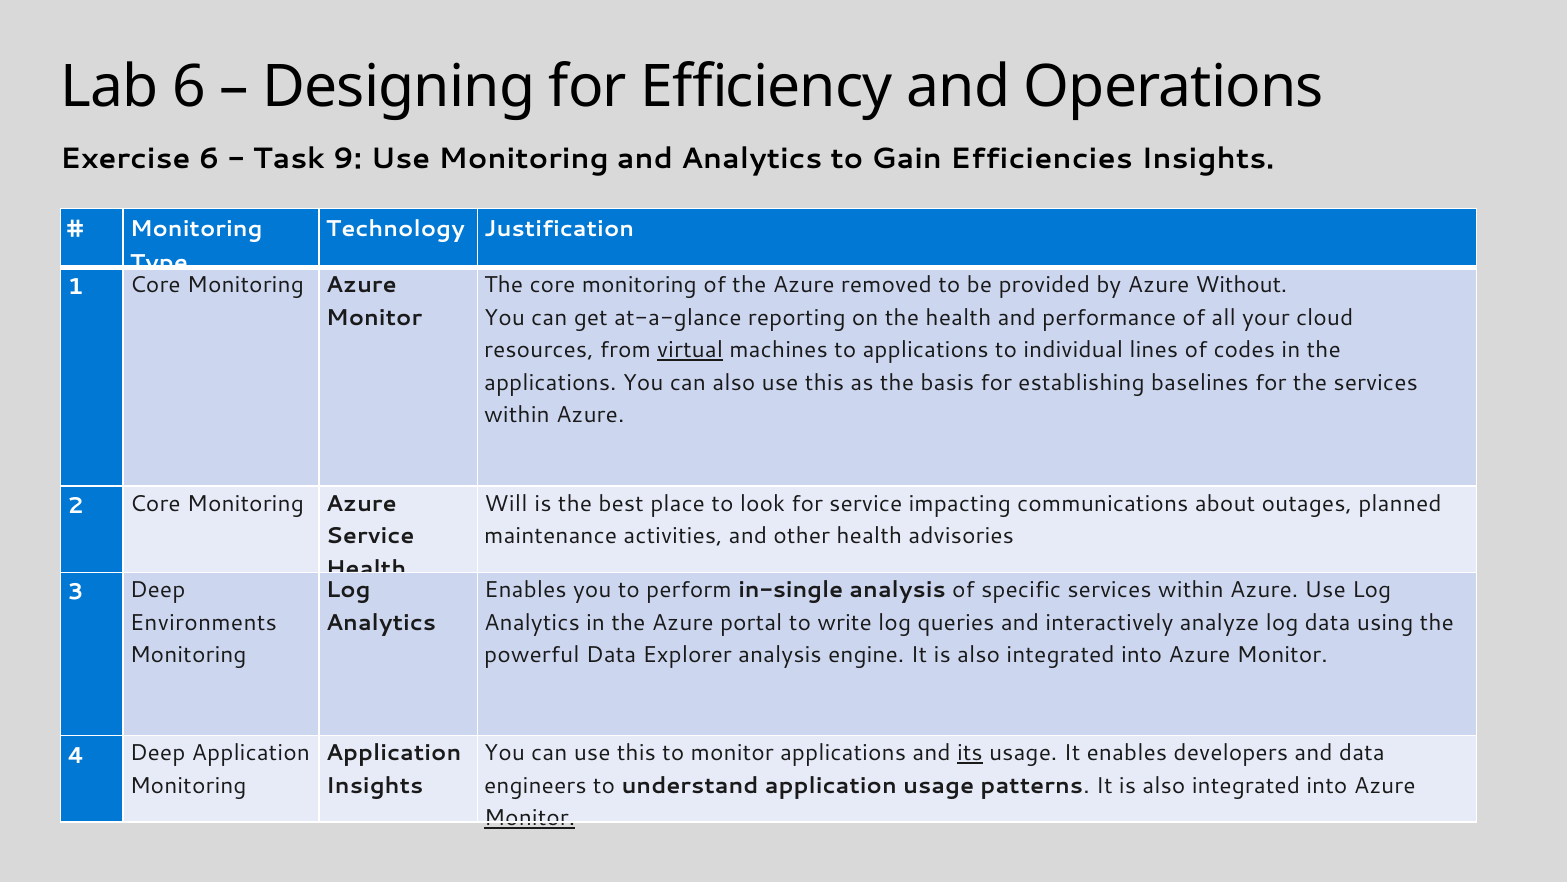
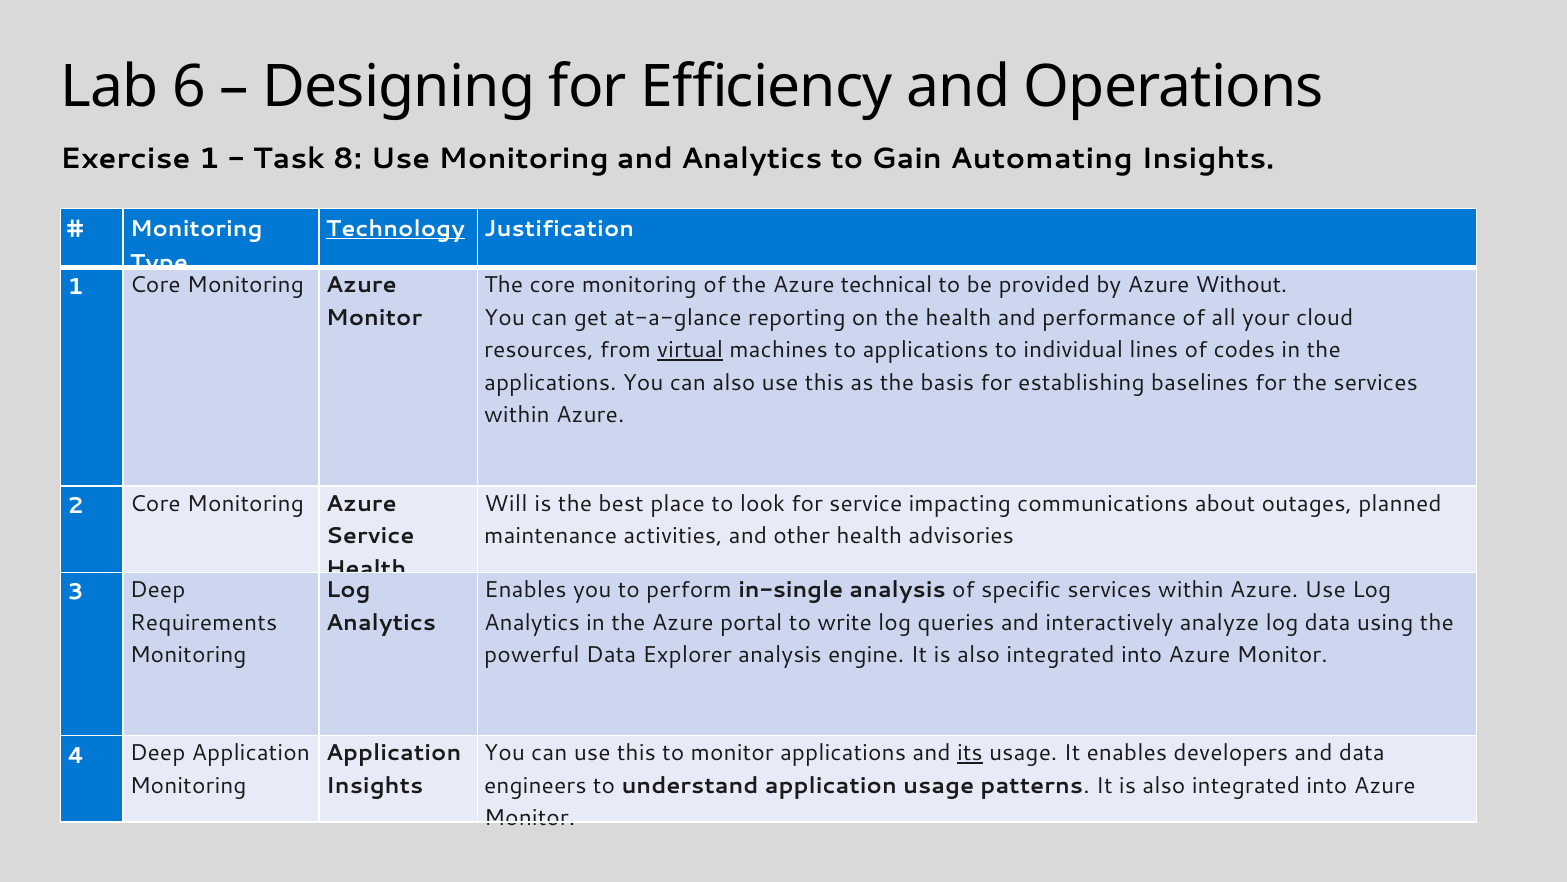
Exercise 6: 6 -> 1 (209, 159)
9: 9 -> 8 (348, 159)
Efficiencies: Efficiencies -> Automating (1042, 159)
Technology underline: none -> present (395, 228)
removed: removed -> technical (887, 285)
Environments: Environments -> Requirements (204, 622)
Monitor underline: present -> none (530, 818)
